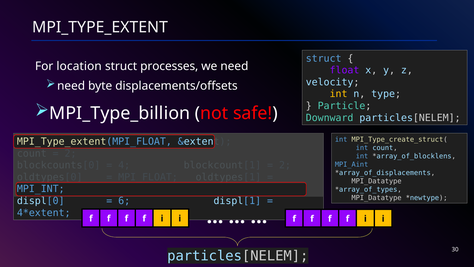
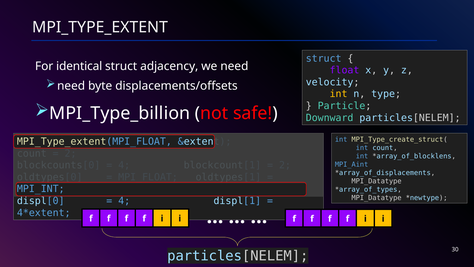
location: location -> identical (79, 66)
processes: processes -> adjacency (169, 66)
6: 6 -> 4 (124, 201)
